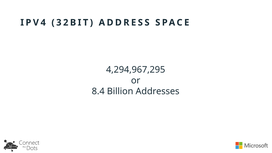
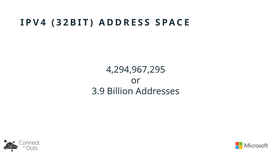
8.4: 8.4 -> 3.9 (98, 91)
